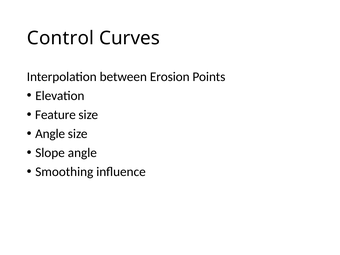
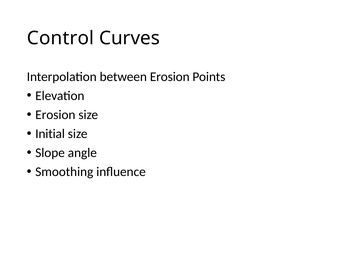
Feature: Feature -> Erosion (55, 115)
Angle: Angle -> Initial (50, 134)
